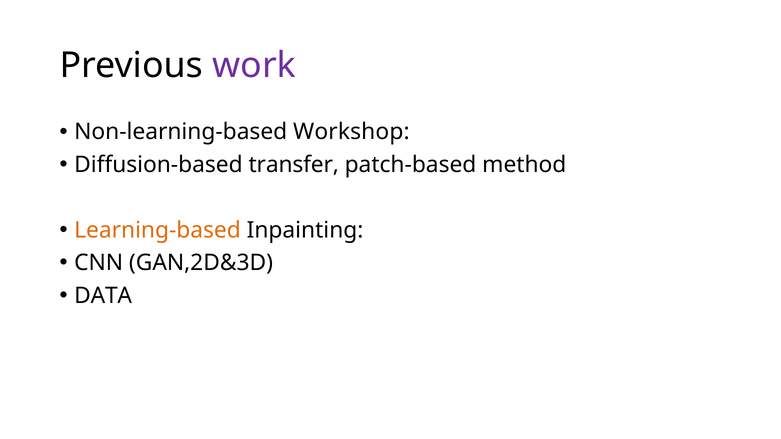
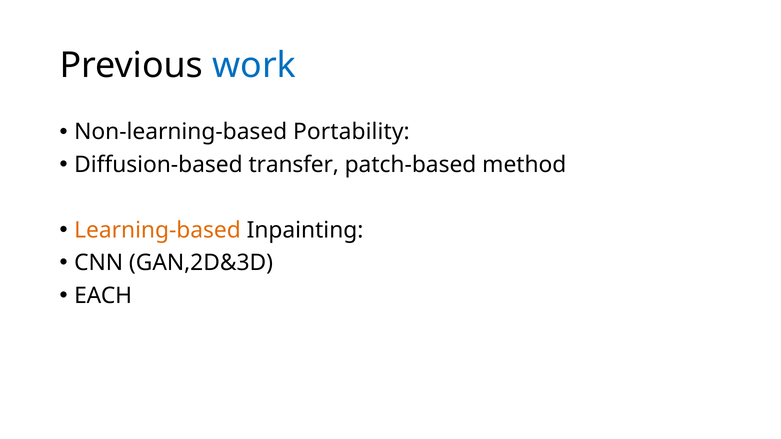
work colour: purple -> blue (254, 66)
Workshop: Workshop -> Portability (351, 132)
DATA: DATA -> EACH (103, 296)
